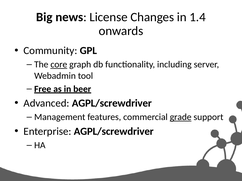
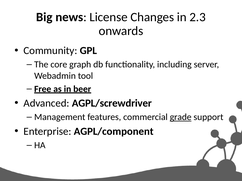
1.4: 1.4 -> 2.3 (198, 17)
core underline: present -> none (59, 65)
Enterprise AGPL/screwdriver: AGPL/screwdriver -> AGPL/component (114, 132)
